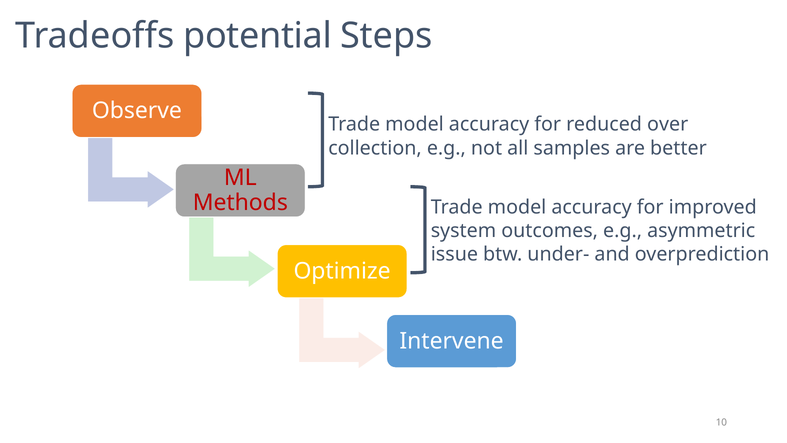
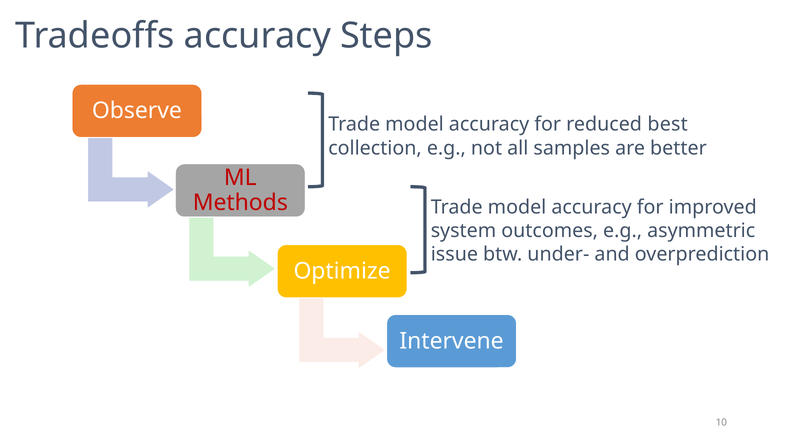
Tradeoffs potential: potential -> accuracy (257, 36)
over: over -> best (668, 124)
